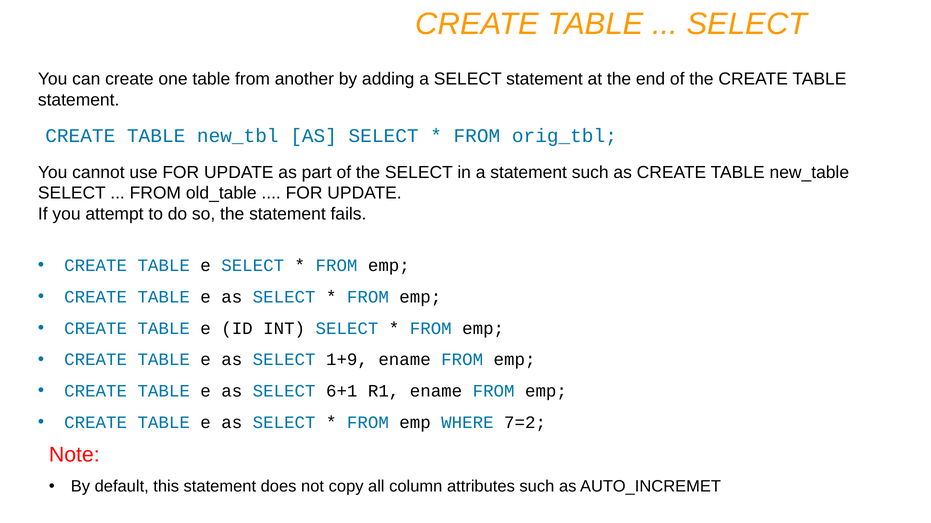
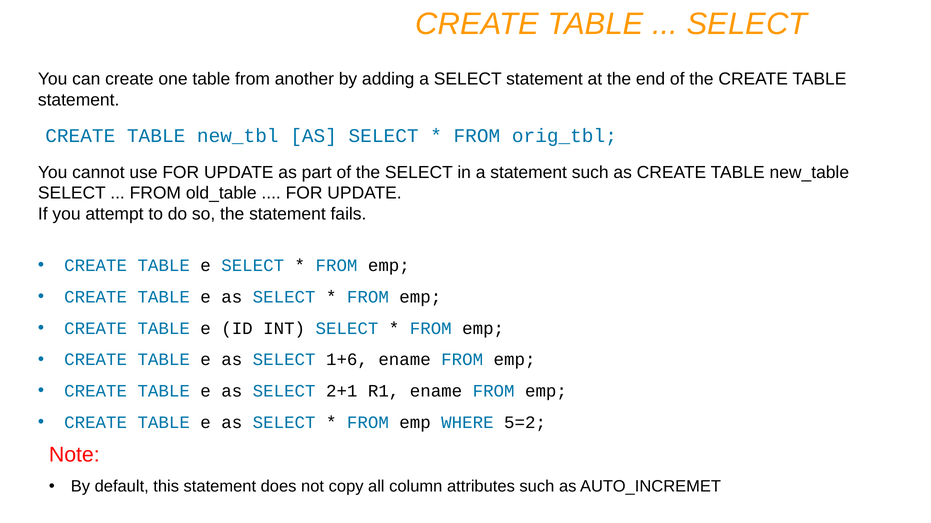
1+9: 1+9 -> 1+6 (347, 360)
6+1: 6+1 -> 2+1 (342, 392)
7=2: 7=2 -> 5=2 (525, 423)
